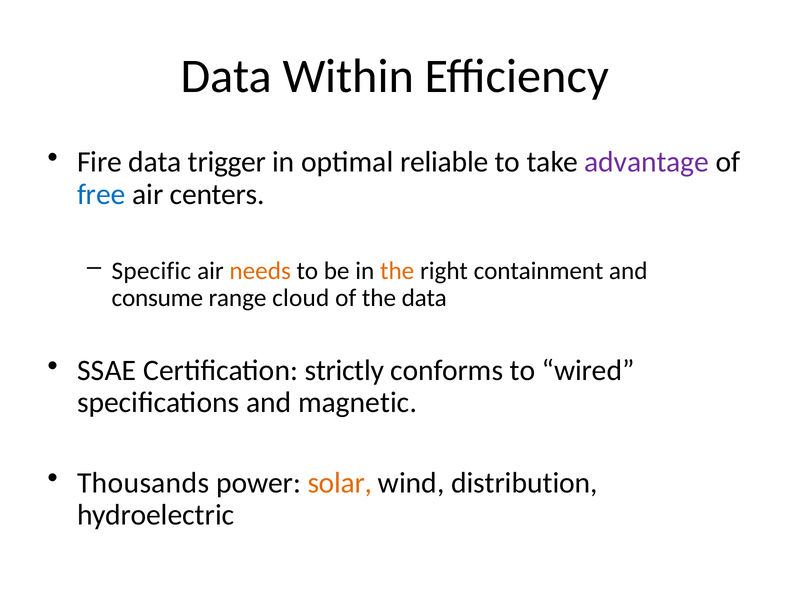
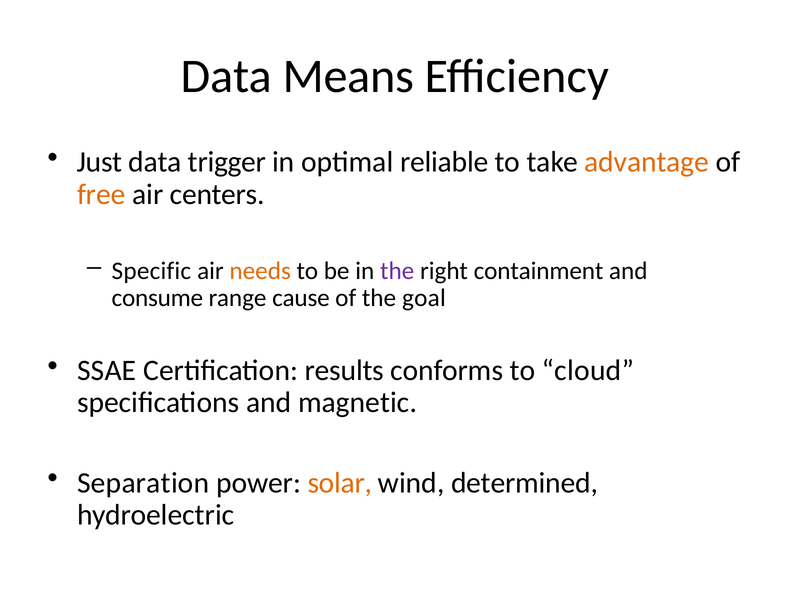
Within: Within -> Means (348, 76)
Fire: Fire -> Just (99, 162)
advantage colour: purple -> orange (647, 162)
free colour: blue -> orange (101, 194)
the colour: orange -> purple (397, 271)
cloud: cloud -> cause (301, 298)
the data: data -> goal (424, 298)
strictly: strictly -> results (344, 370)
wired: wired -> cloud (588, 370)
Thousands: Thousands -> Separation (143, 482)
distribution: distribution -> determined (525, 482)
